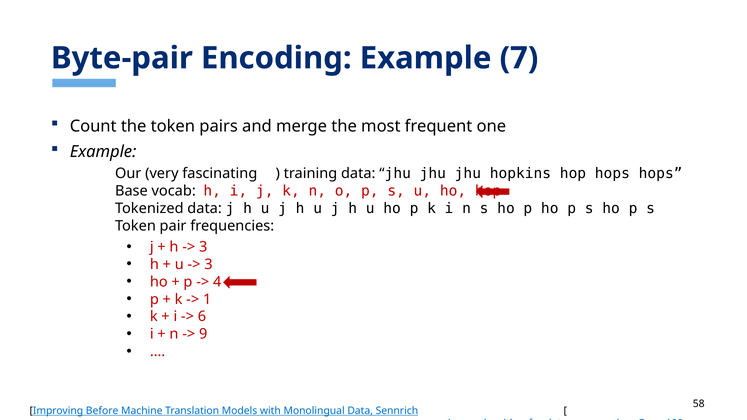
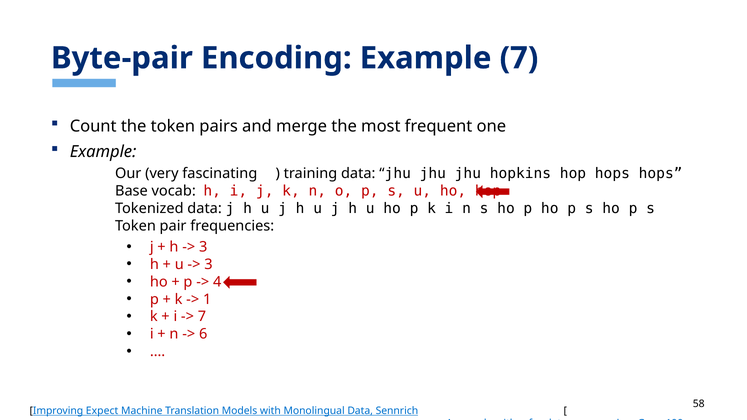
6: 6 -> 7 (202, 317)
9: 9 -> 6 (203, 334)
Before: Before -> Expect (102, 411)
